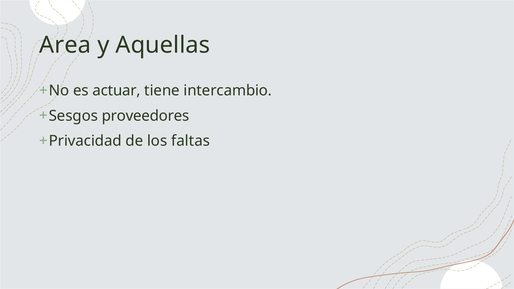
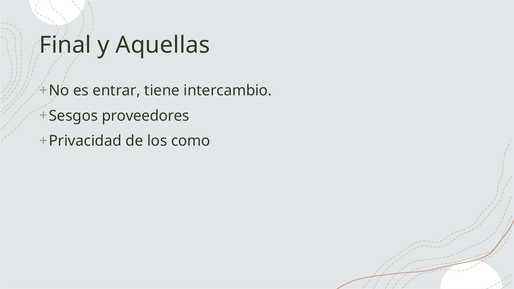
Area: Area -> Final (65, 45)
actuar: actuar -> entrar (117, 91)
faltas: faltas -> como (191, 141)
